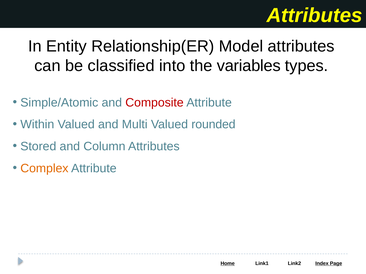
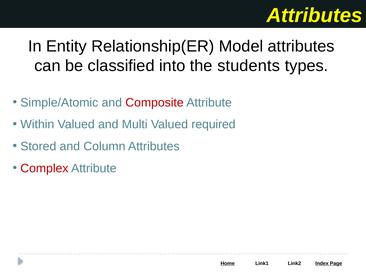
variables: variables -> students (249, 66)
rounded: rounded -> required (213, 125)
Complex colour: orange -> red (44, 169)
